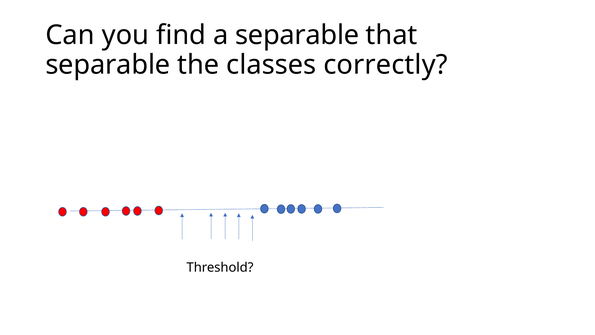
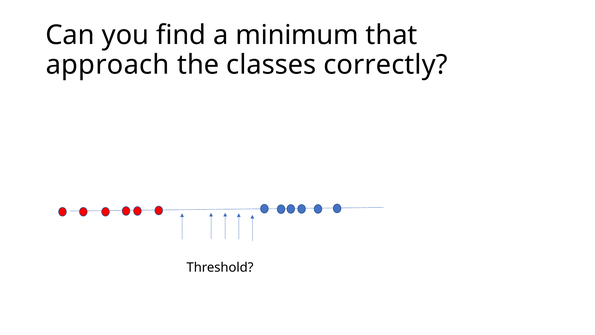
a separable: separable -> minimum (297, 35)
separable: separable -> approach (108, 65)
